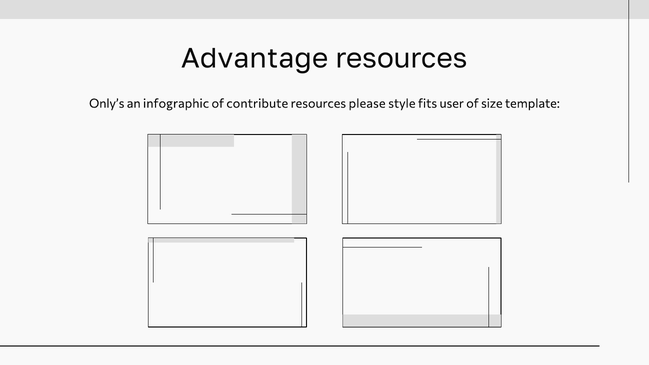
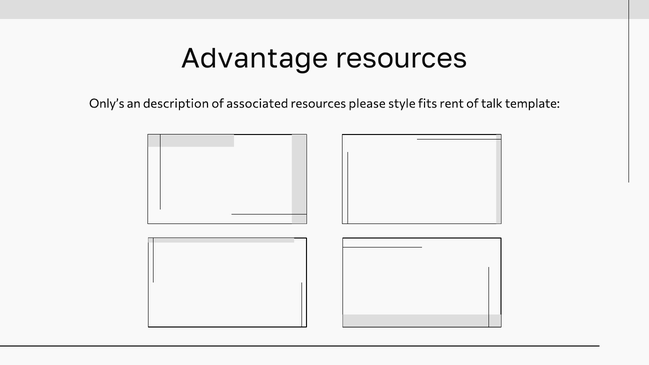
infographic: infographic -> description (176, 104)
contribute: contribute -> associated (257, 104)
user: user -> rent (452, 104)
size: size -> talk (492, 104)
